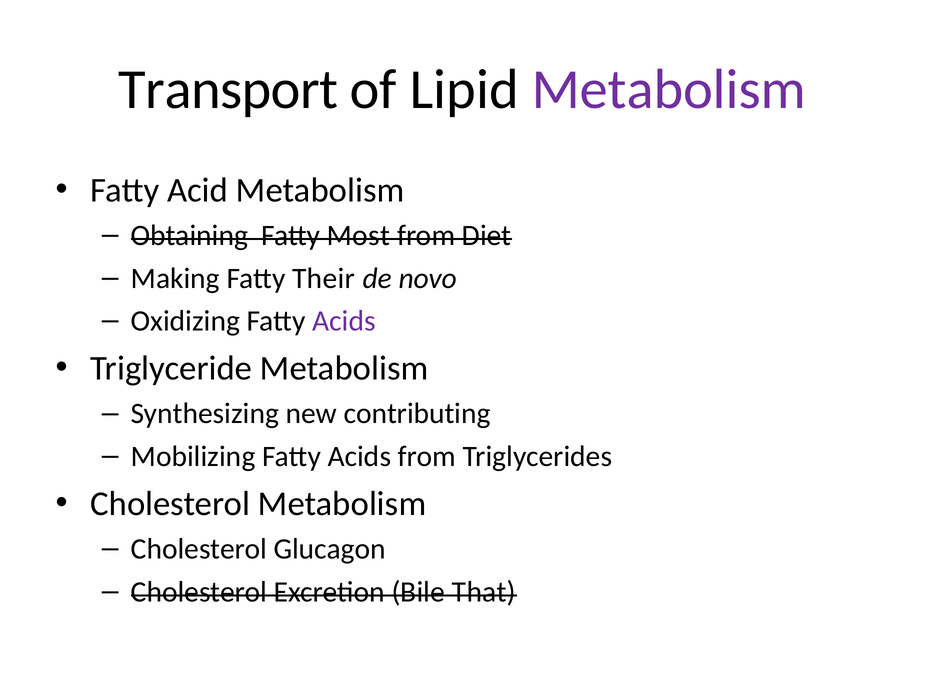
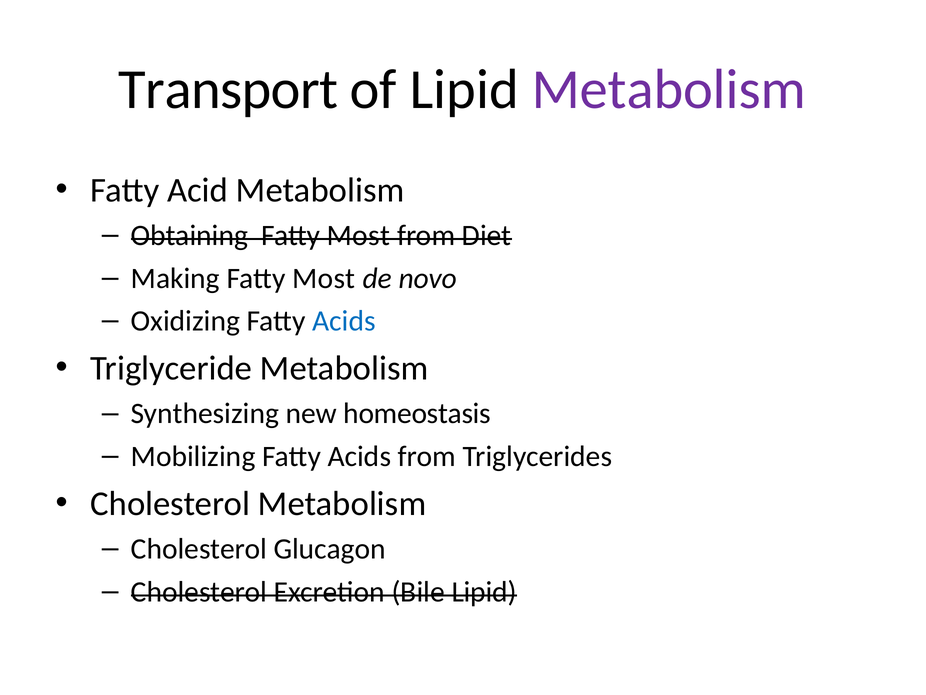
Making Fatty Their: Their -> Most (324, 278)
Acids colour: purple -> blue (344, 321)
contributing: contributing -> homeostasis (417, 413)
Bile That: That -> Lipid (484, 591)
